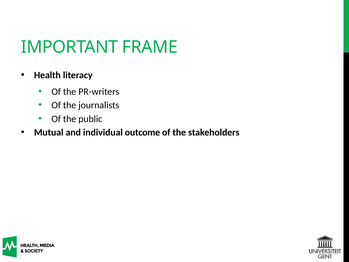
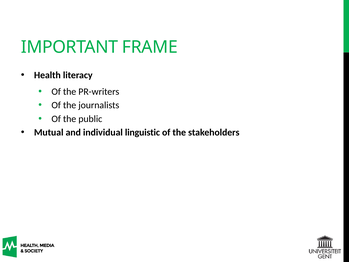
outcome: outcome -> linguistic (142, 132)
